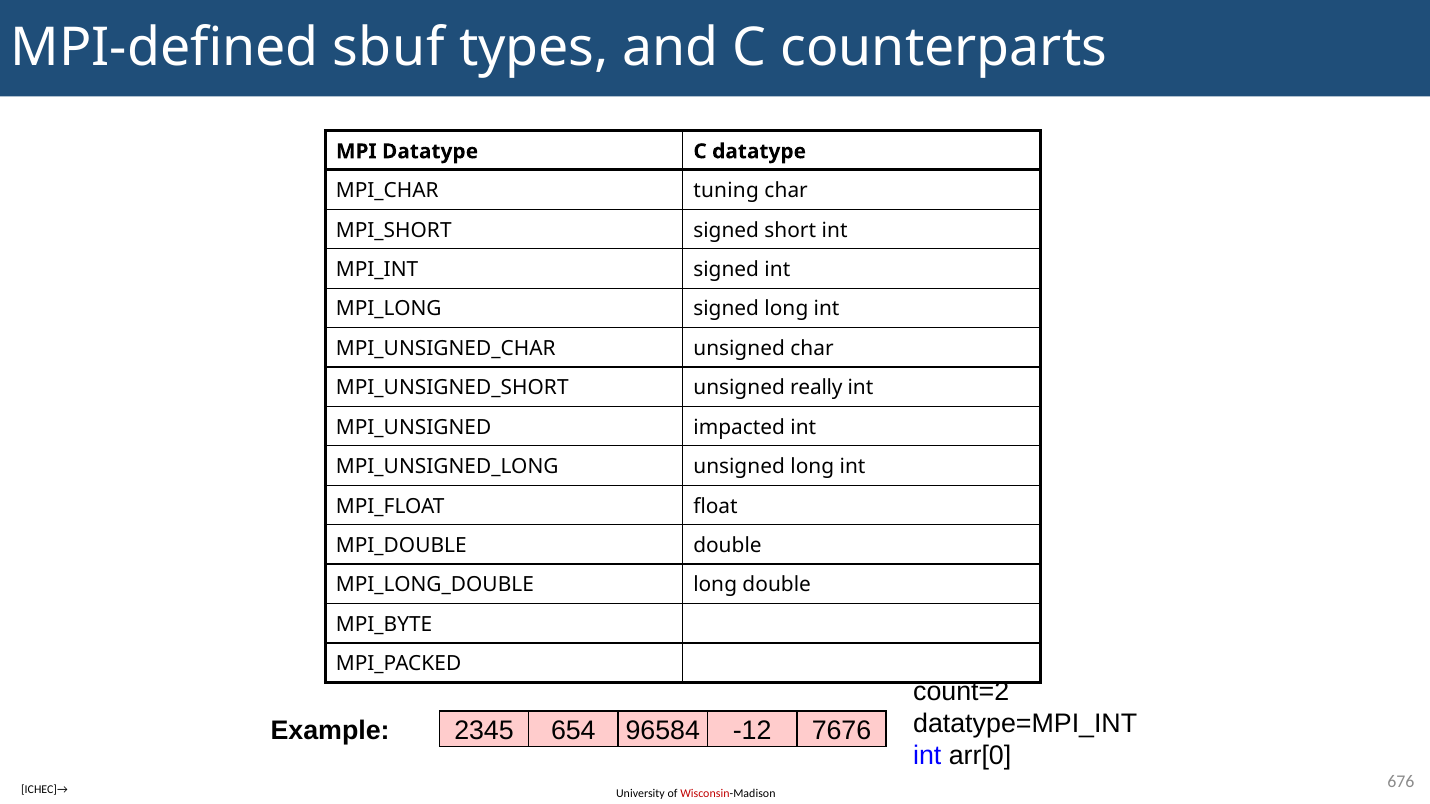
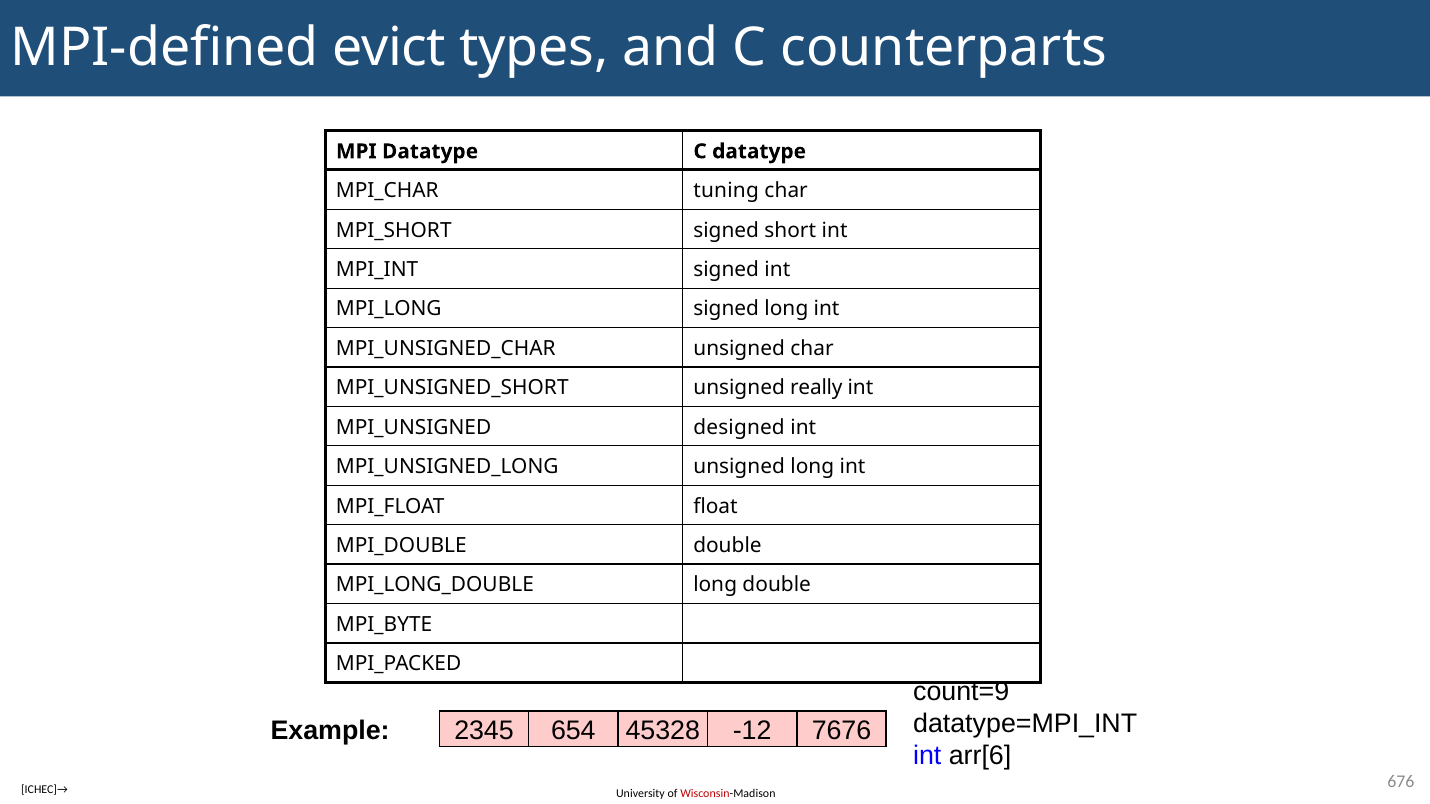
sbuf: sbuf -> evict (389, 48)
impacted: impacted -> designed (739, 428)
count=2: count=2 -> count=9 (961, 692)
96584: 96584 -> 45328 (663, 731)
arr[0: arr[0 -> arr[6 (980, 756)
